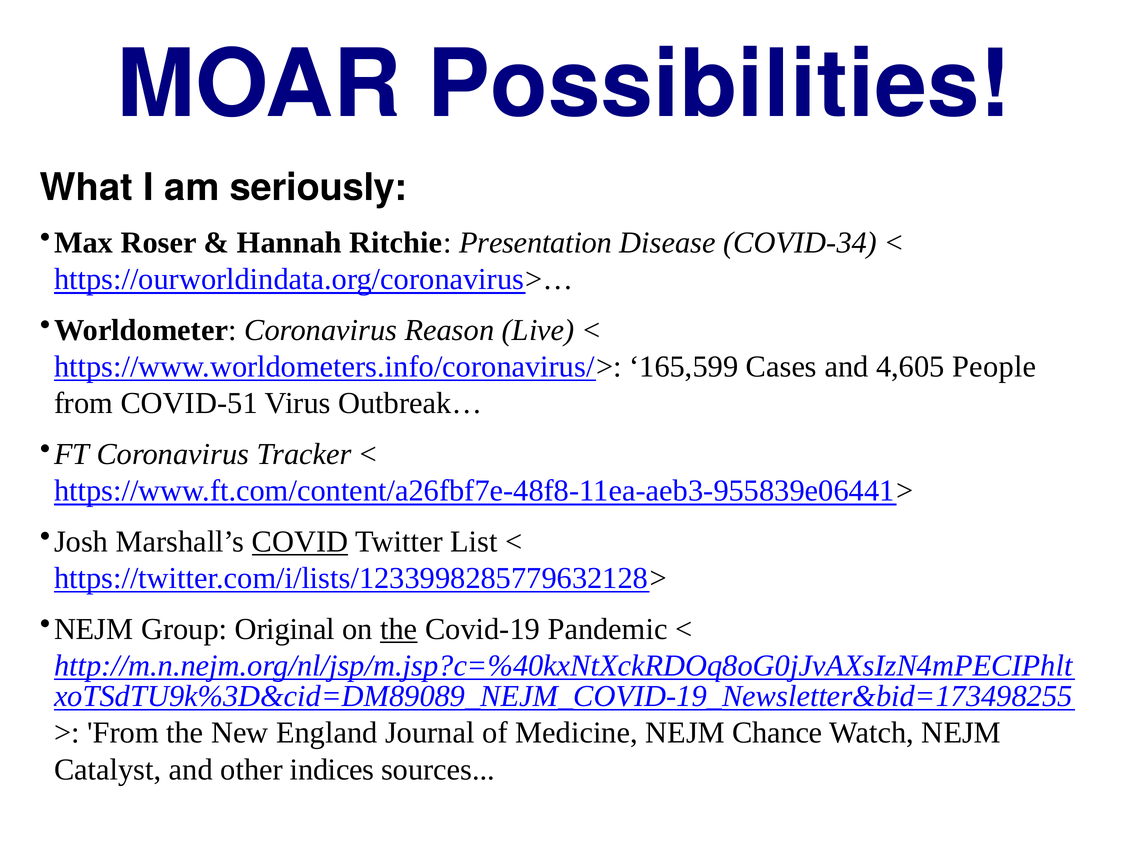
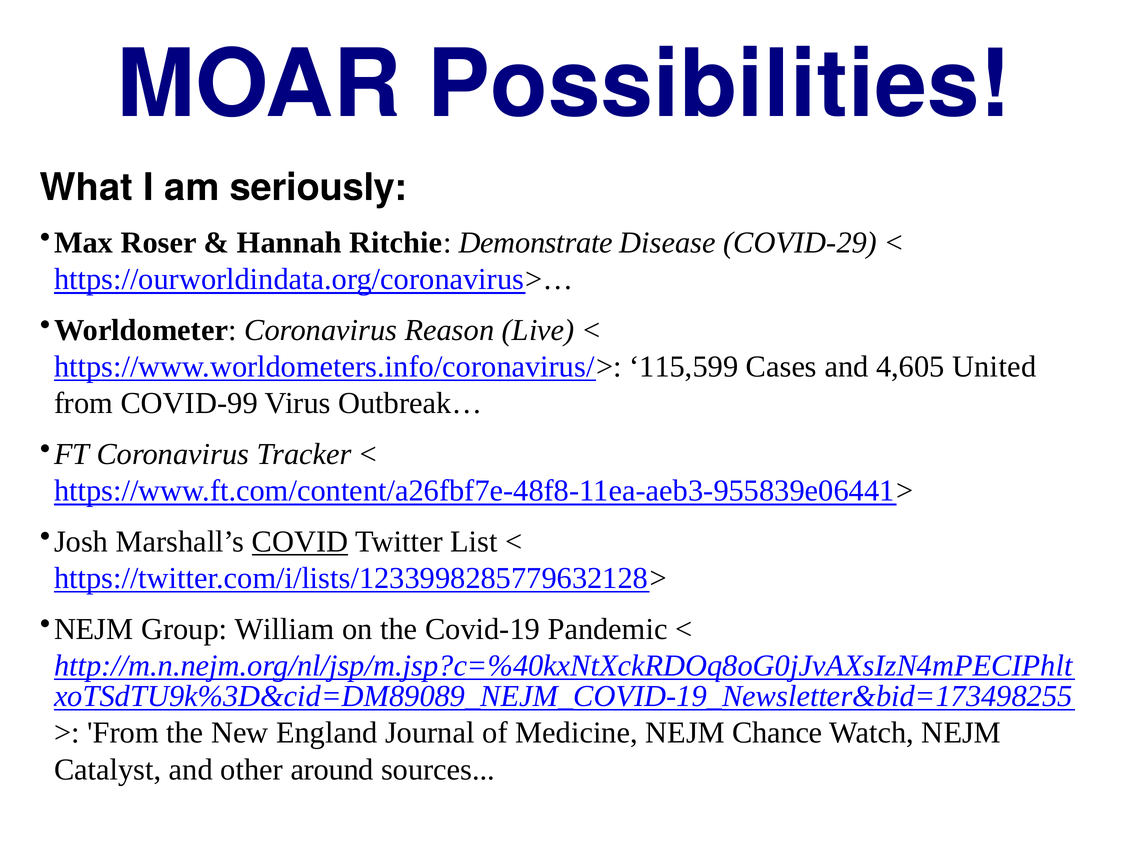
Presentation: Presentation -> Demonstrate (536, 243)
COVID-34: COVID-34 -> COVID-29 (800, 243)
165,599: 165,599 -> 115,599 (684, 367)
People: People -> United (994, 367)
COVID-51: COVID-51 -> COVID-99 (189, 403)
Original: Original -> William (285, 629)
the underline: present -> none (399, 629)
indices: indices -> around (332, 769)
